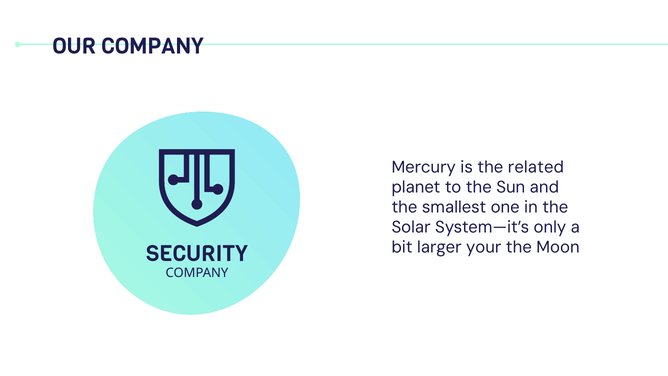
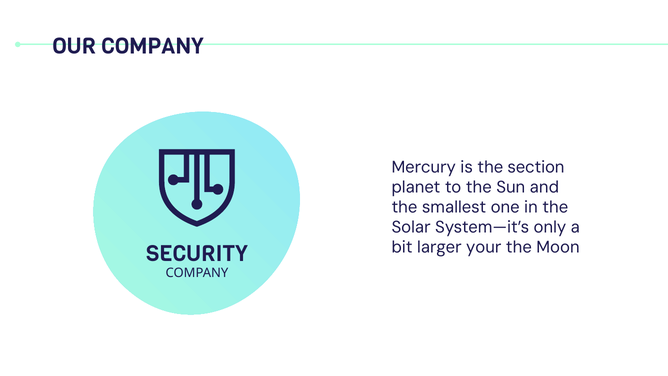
related: related -> section (536, 167)
